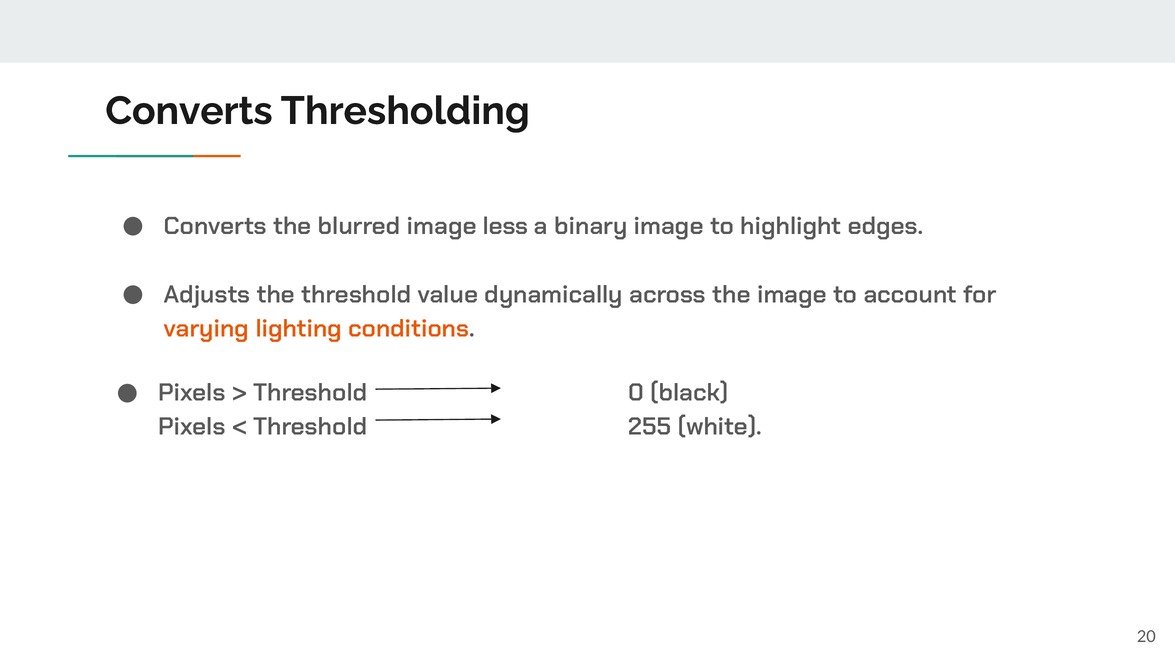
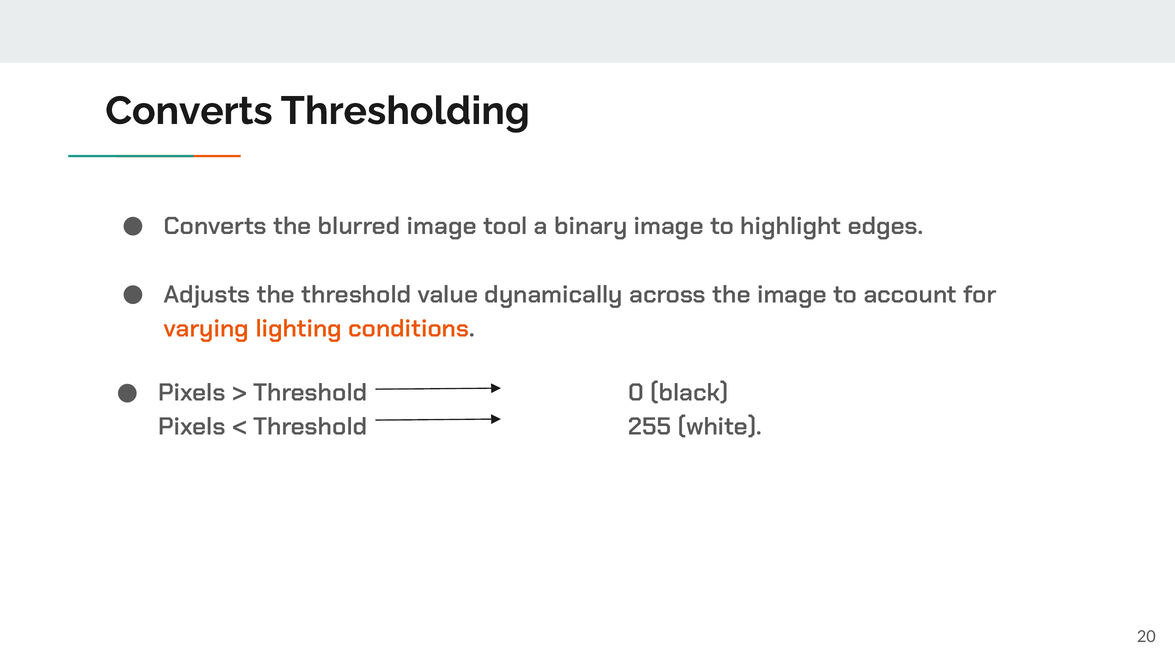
less: less -> tool (505, 226)
